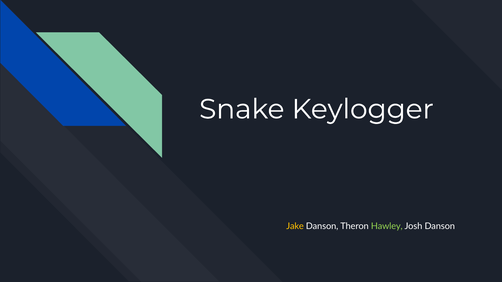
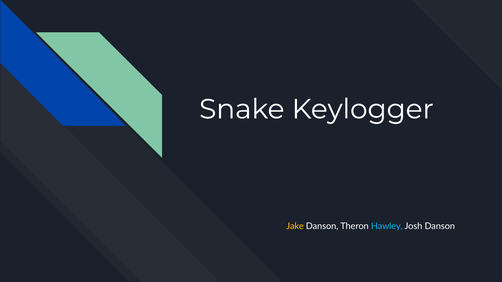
Hawley colour: light green -> light blue (387, 226)
